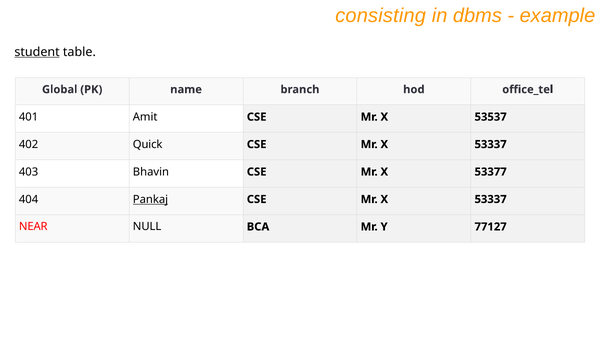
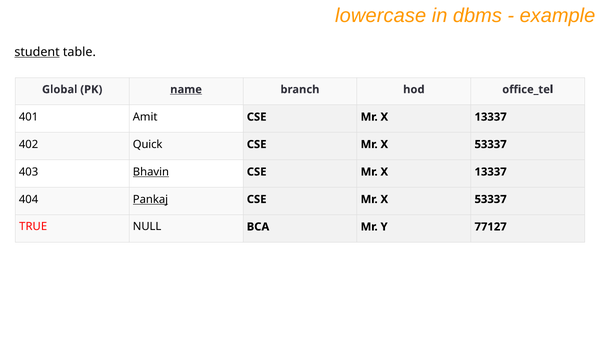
consisting: consisting -> lowercase (381, 16)
name underline: none -> present (186, 89)
53537: 53537 -> 13337 (491, 117)
Bhavin underline: none -> present (151, 172)
53377: 53377 -> 13337 (491, 172)
NEAR: NEAR -> TRUE (33, 226)
